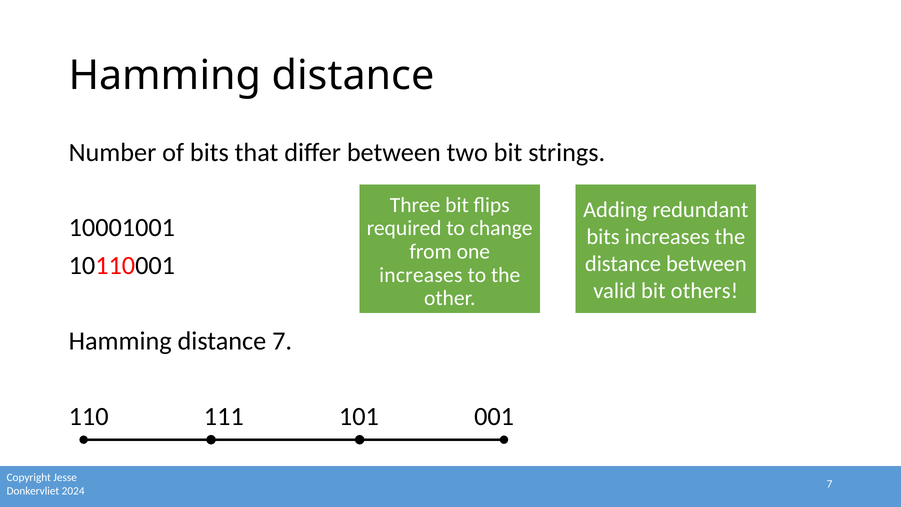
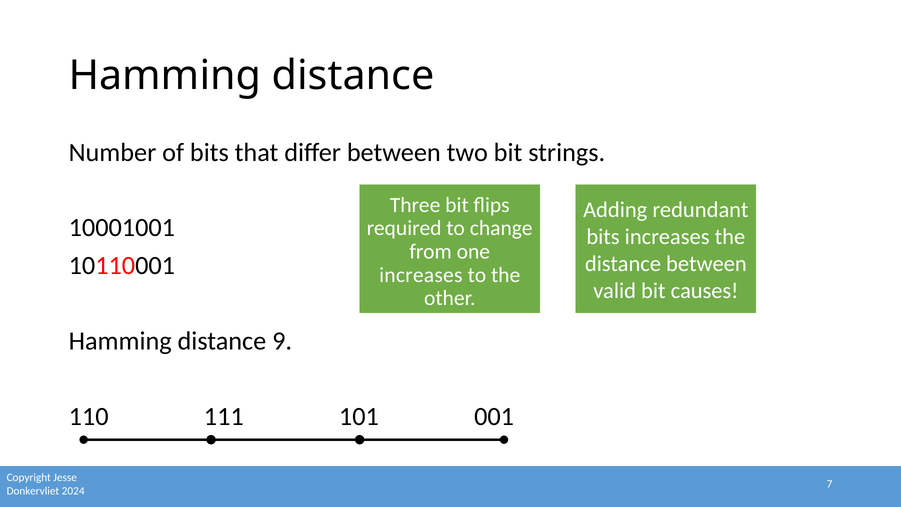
others: others -> causes (705, 291)
distance 7: 7 -> 9 (282, 341)
